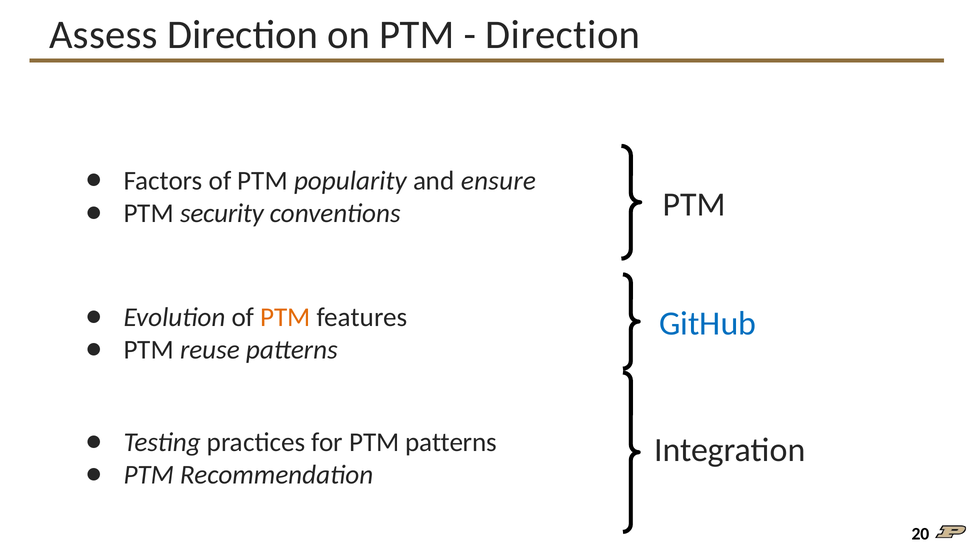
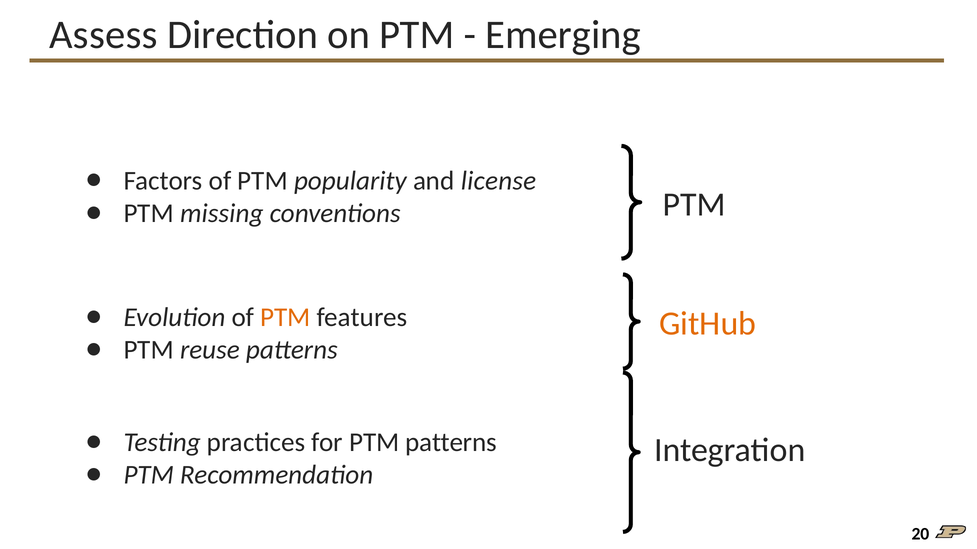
Direction: Direction -> Emerging (563, 35)
ensure: ensure -> license (498, 181)
security: security -> missing (222, 213)
GitHub colour: blue -> orange (708, 324)
